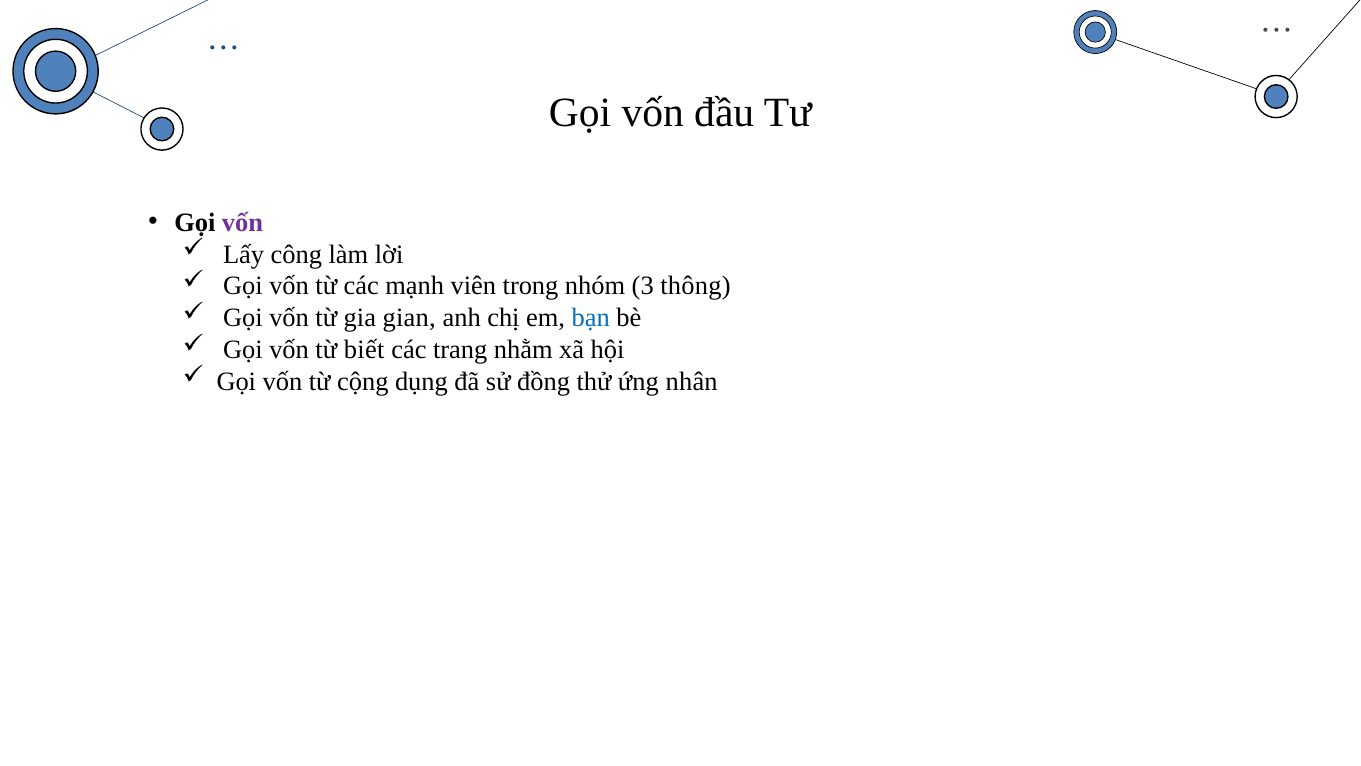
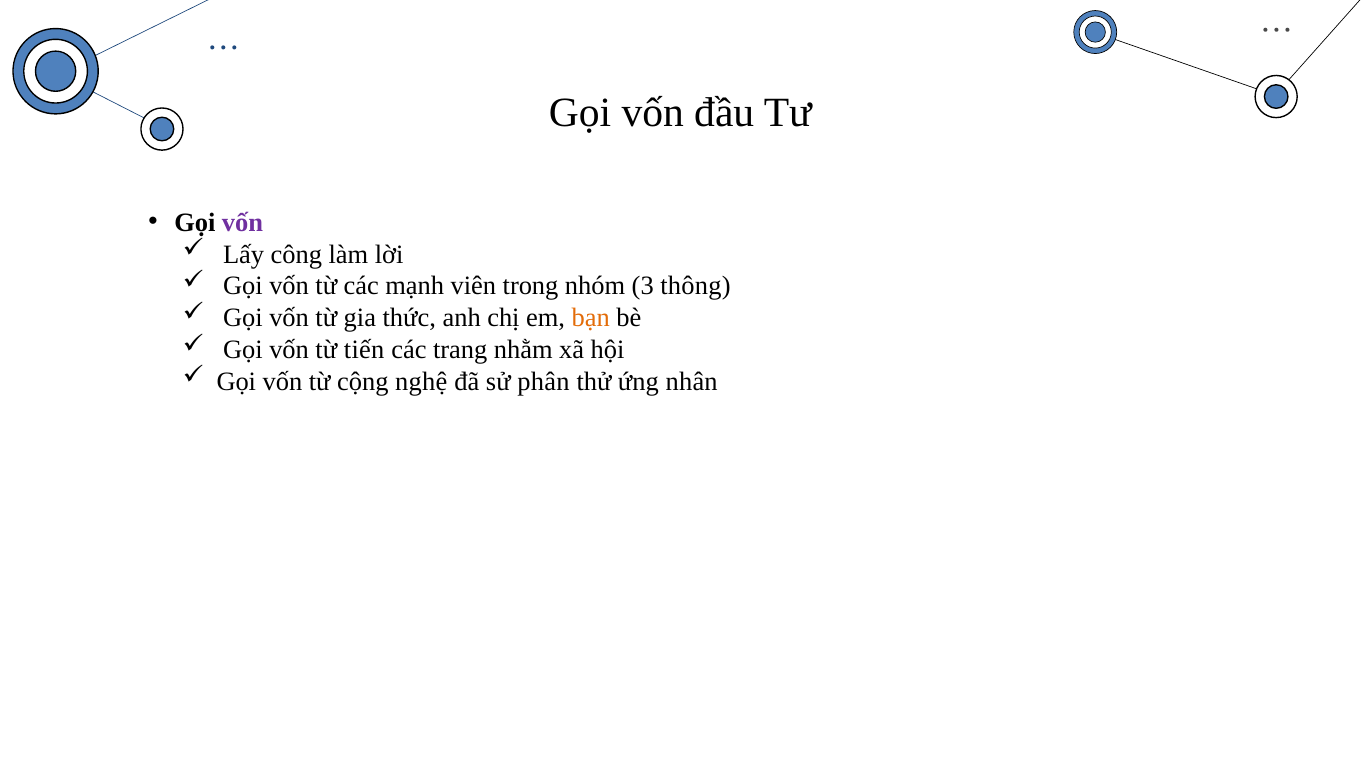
gian: gian -> thức (409, 318)
bạn colour: blue -> orange (591, 318)
biết: biết -> tiến (364, 349)
dụng: dụng -> nghệ (421, 381)
đồng: đồng -> phân (543, 381)
